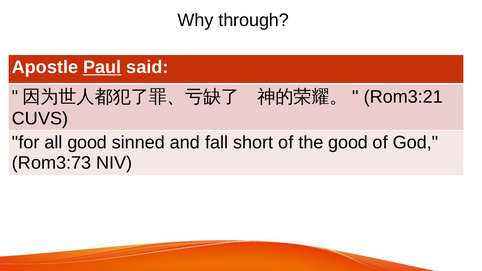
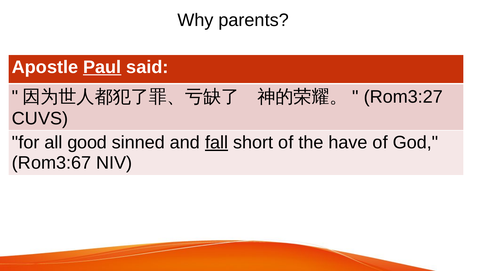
through: through -> parents (254, 20)
Rom3:21: Rom3:21 -> Rom3:27 (403, 97)
fall underline: none -> present (217, 143)
the good: good -> have (348, 143)
Rom3:73: Rom3:73 -> Rom3:67 (52, 163)
